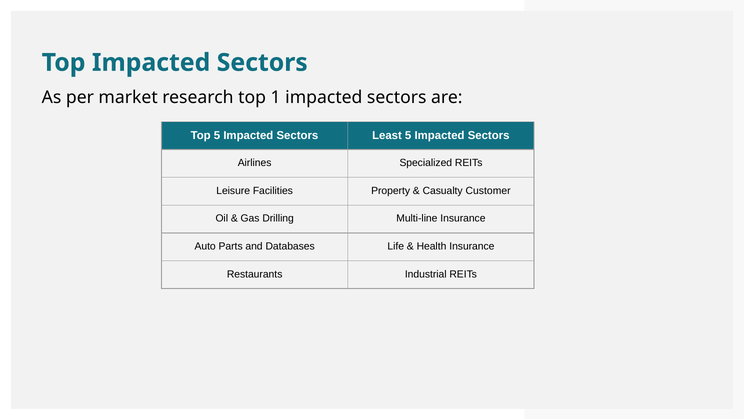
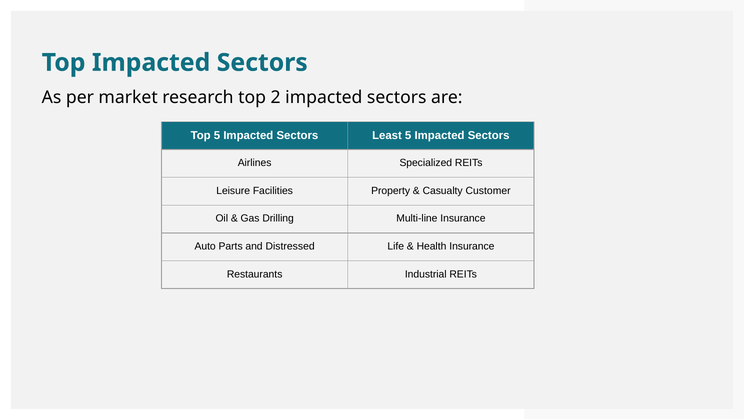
1: 1 -> 2 (276, 98)
Databases: Databases -> Distressed (290, 246)
